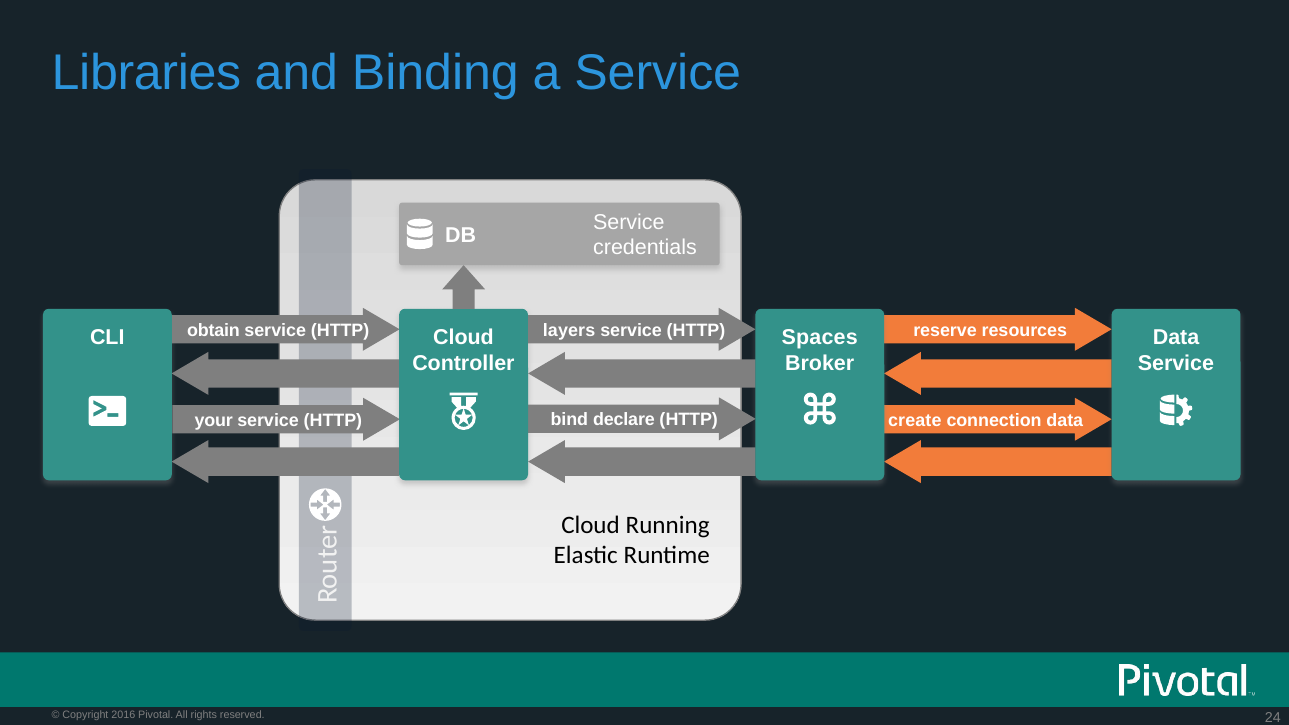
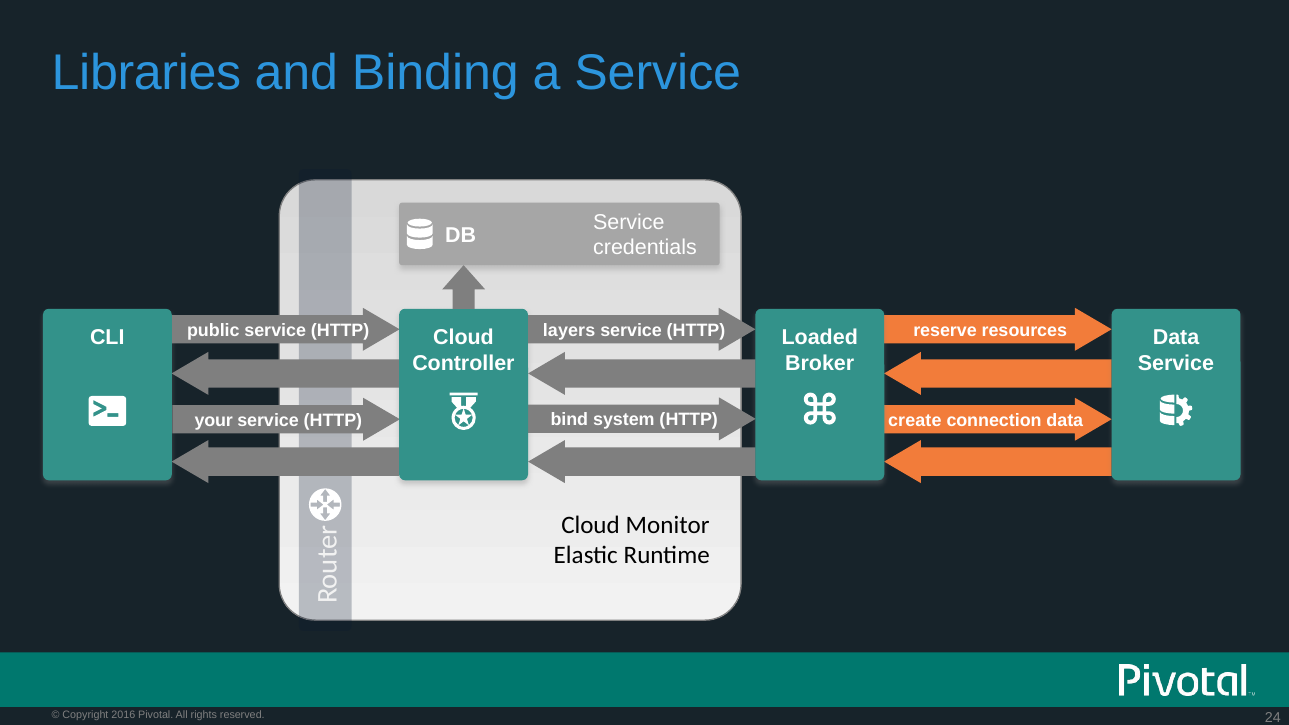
obtain: obtain -> public (213, 331)
Spaces: Spaces -> Loaded (820, 338)
declare: declare -> system (624, 420)
Running: Running -> Monitor (668, 525)
